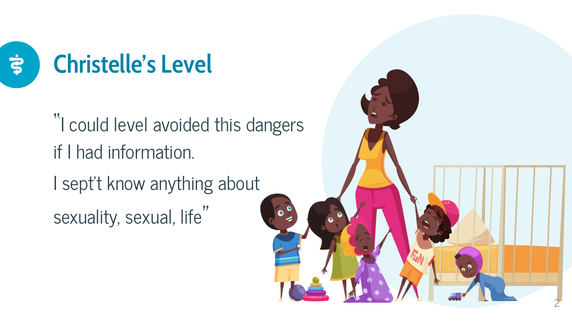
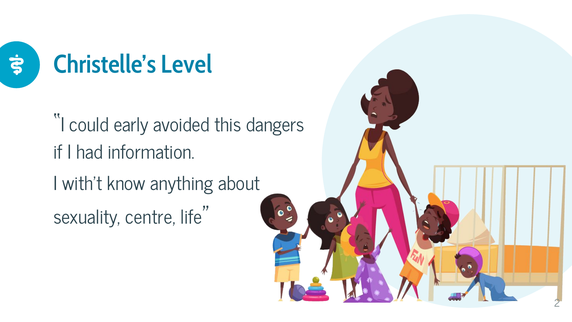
could level: level -> early (131, 125)
sept't: sept't -> with't (82, 184)
sexual: sexual -> centre (150, 217)
